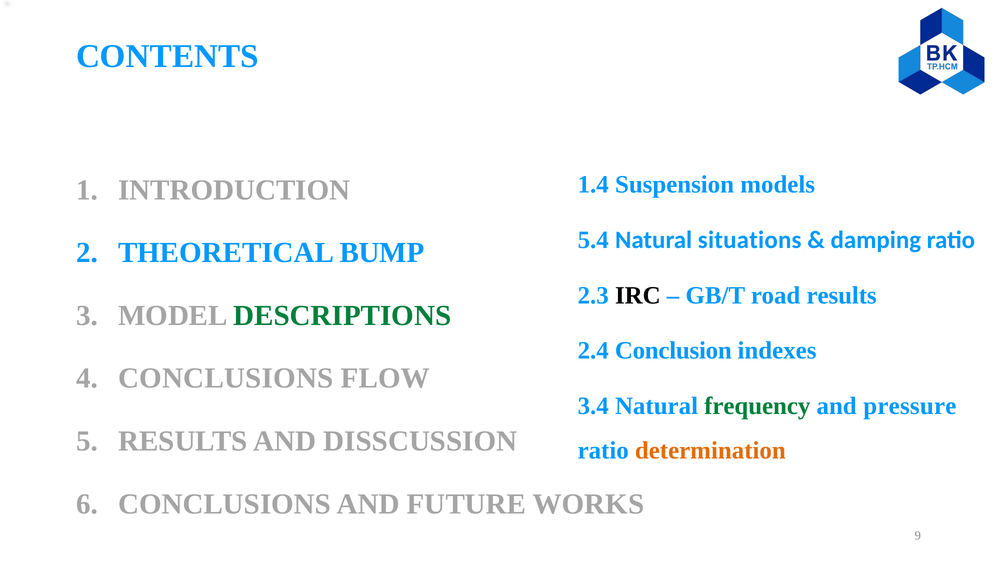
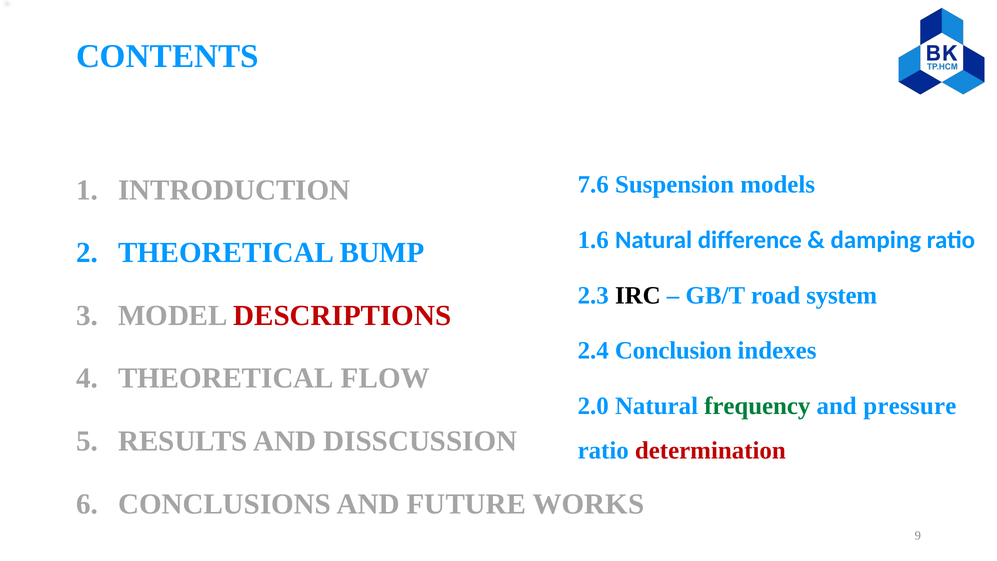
1.4: 1.4 -> 7.6 (593, 185)
5.4: 5.4 -> 1.6 (593, 240)
situations: situations -> difference (750, 240)
road results: results -> system (842, 295)
DESCRIPTIONS colour: green -> red (342, 315)
CONCLUSIONS: CONCLUSIONS -> THEORETICAL (226, 378)
3.4: 3.4 -> 2.0 (593, 406)
determination colour: orange -> red (710, 451)
